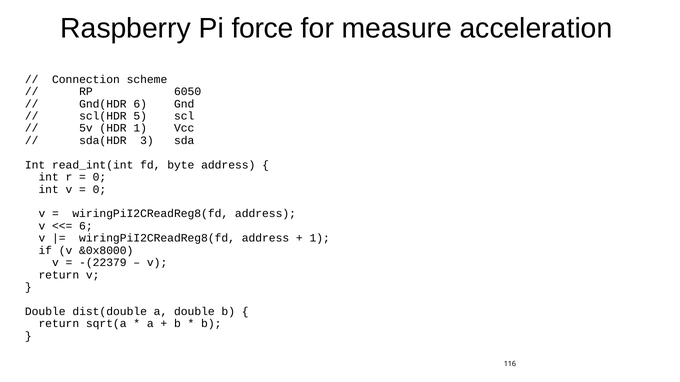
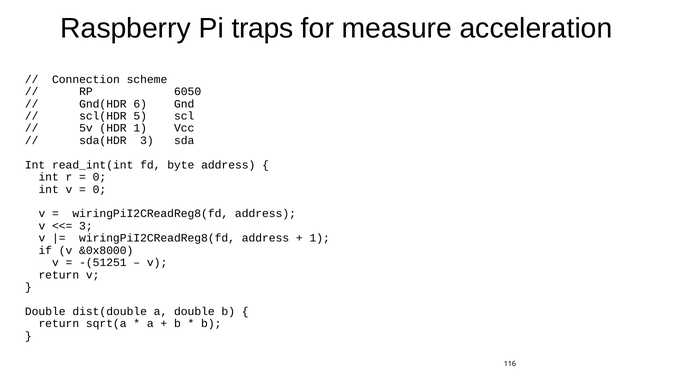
force: force -> traps (263, 29)
6: 6 -> 3 (86, 226)
-(22379: -(22379 -> -(51251 (103, 263)
